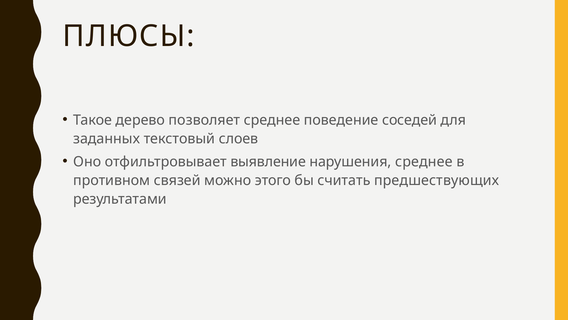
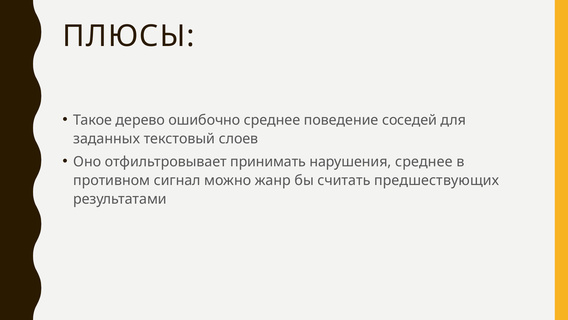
позволяет: позволяет -> ошибочно (204, 120)
выявление: выявление -> принимать (268, 161)
связей: связей -> сигнал (177, 180)
этого: этого -> жанр (273, 180)
